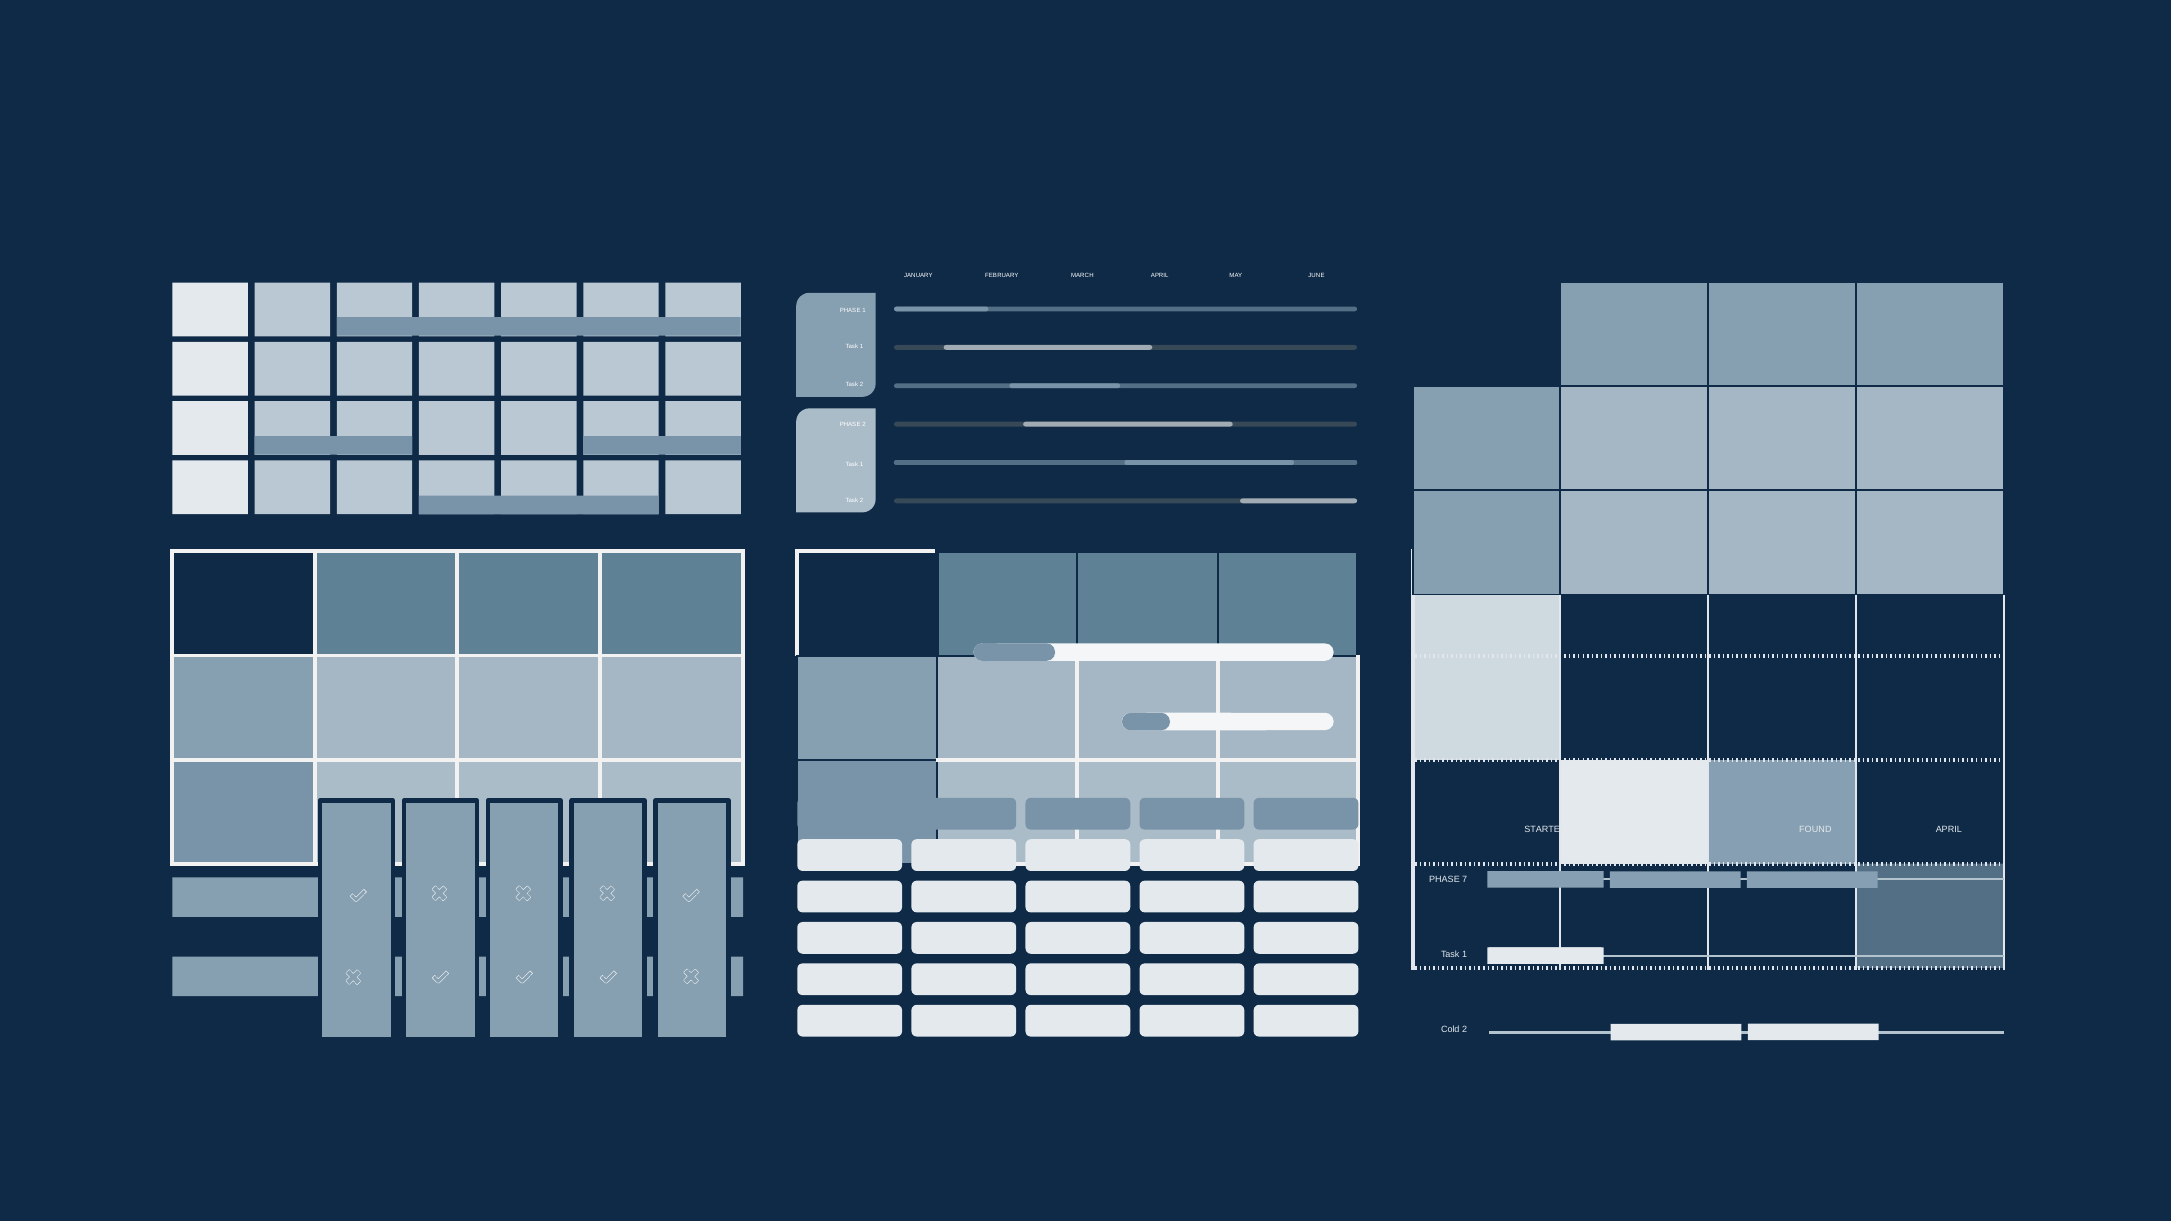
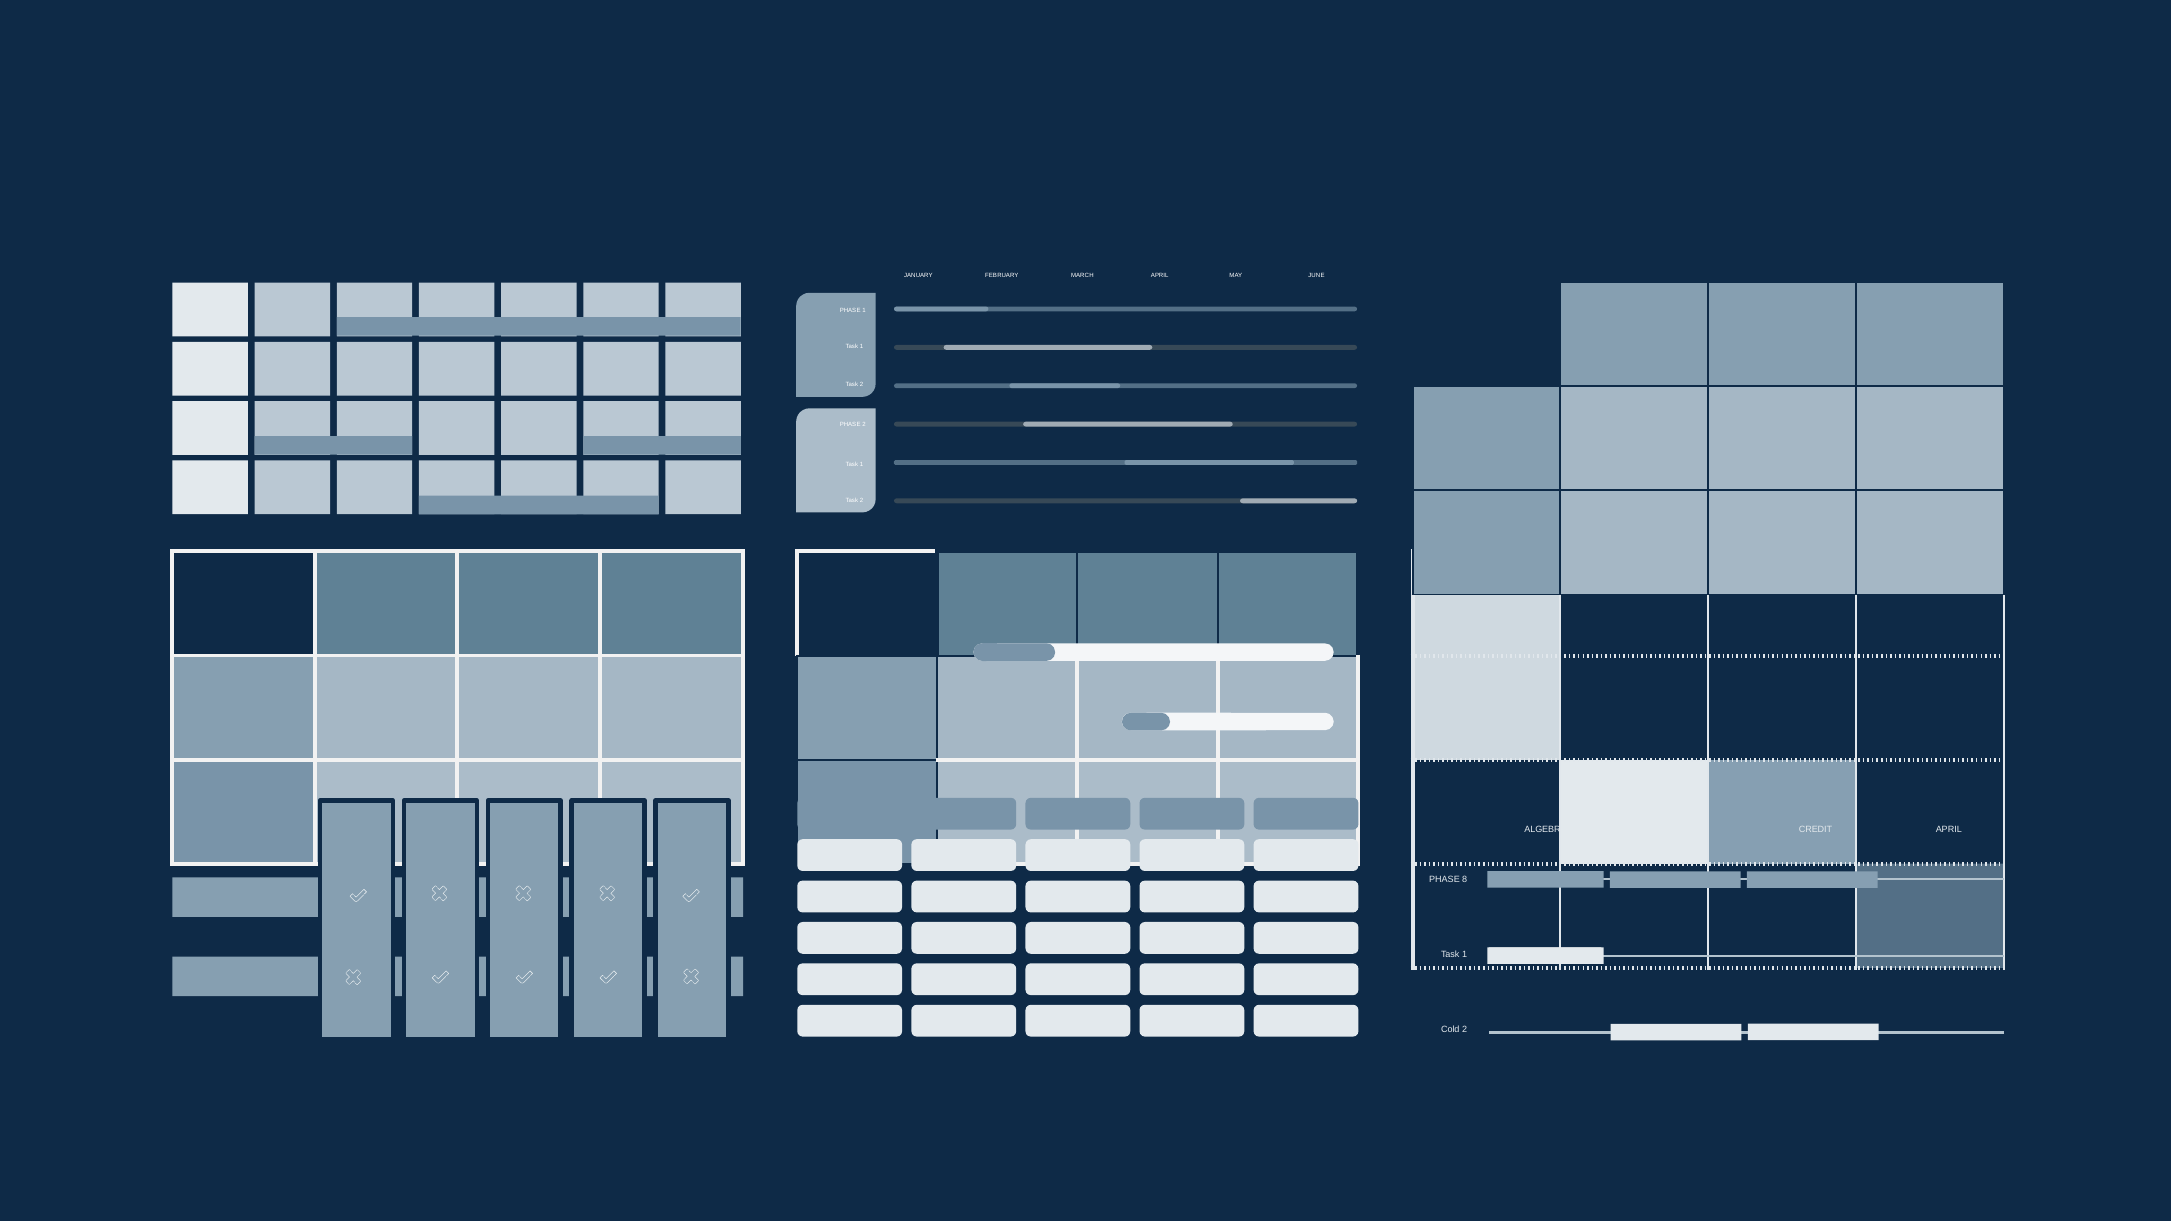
STARTED: STARTED -> ALGEBRA (1545, 830)
FOUND: FOUND -> CREDIT (1815, 830)
7: 7 -> 8 (1465, 880)
